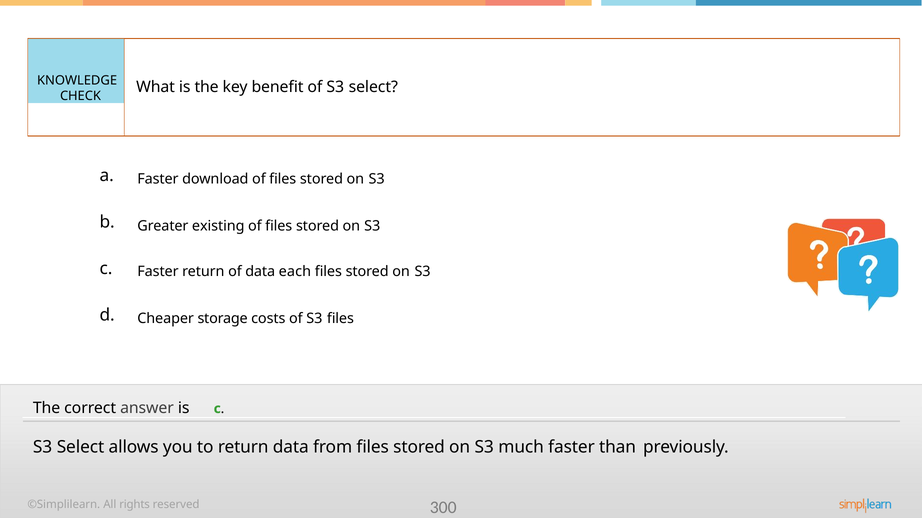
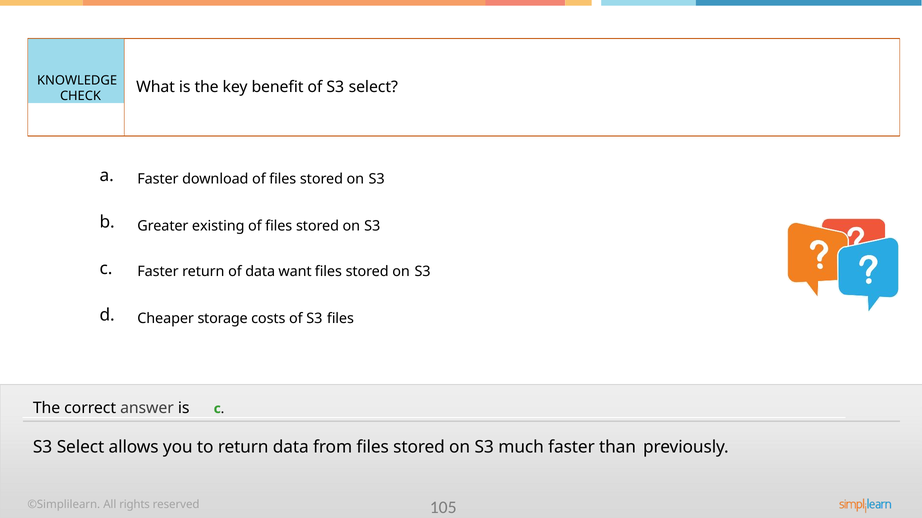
each: each -> want (295, 272)
300: 300 -> 105 (443, 508)
